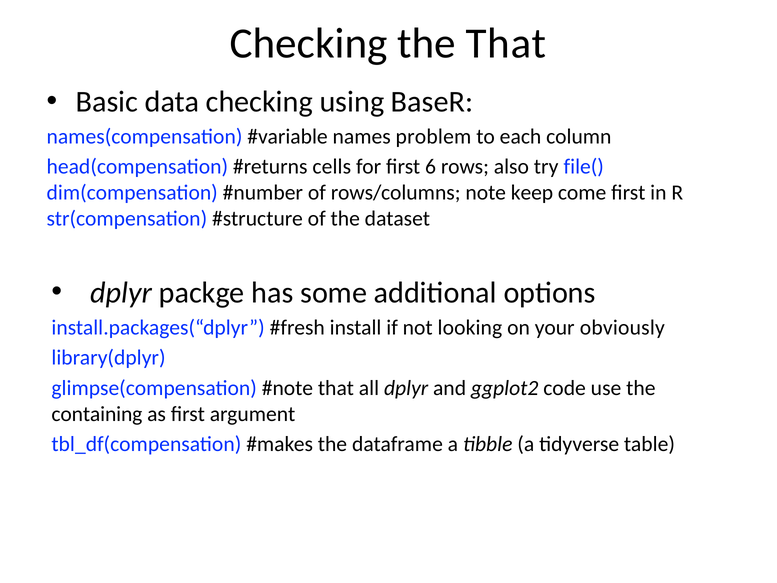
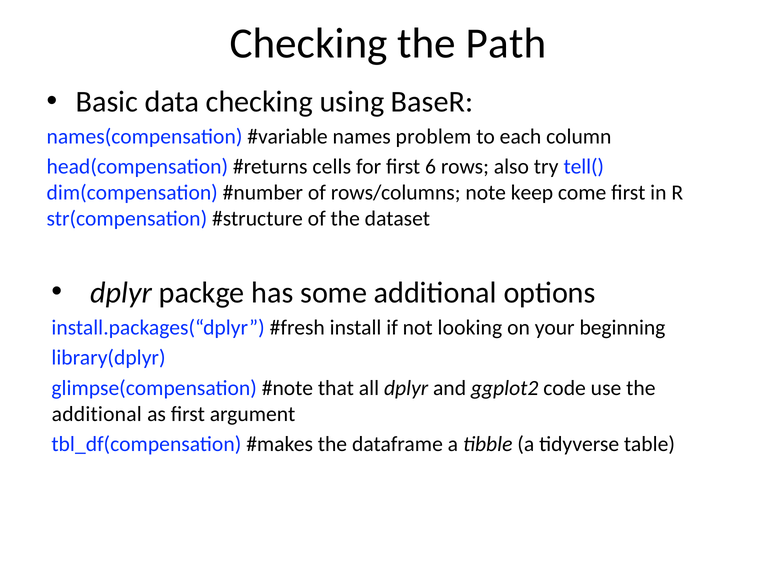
the That: That -> Path (506, 43)
file(: file( -> tell( (584, 167)
obviously: obviously -> beginning (622, 327)
containing: containing -> additional (97, 414)
